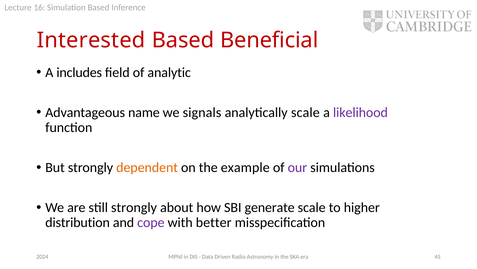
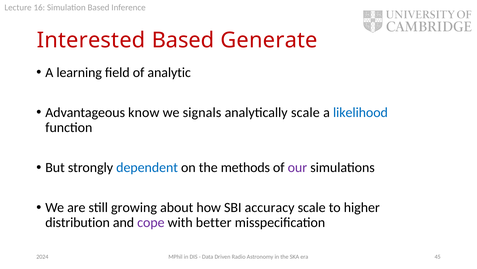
Beneficial: Beneficial -> Generate (269, 40)
includes: includes -> learning (79, 72)
name: name -> know (144, 112)
likelihood colour: purple -> blue (360, 112)
dependent colour: orange -> blue (147, 167)
example: example -> methods (245, 167)
still strongly: strongly -> growing (134, 207)
generate: generate -> accuracy (270, 207)
